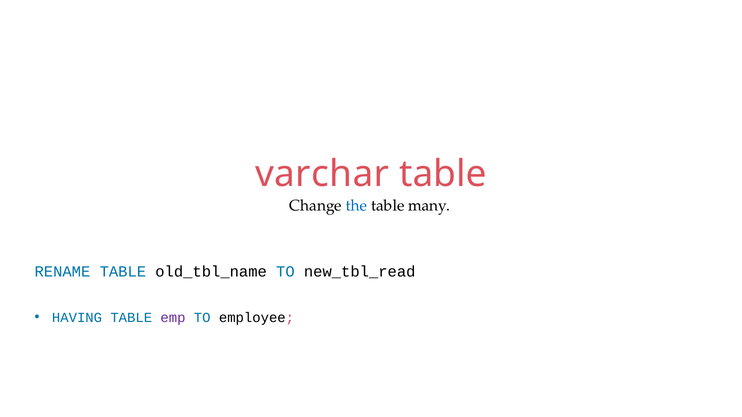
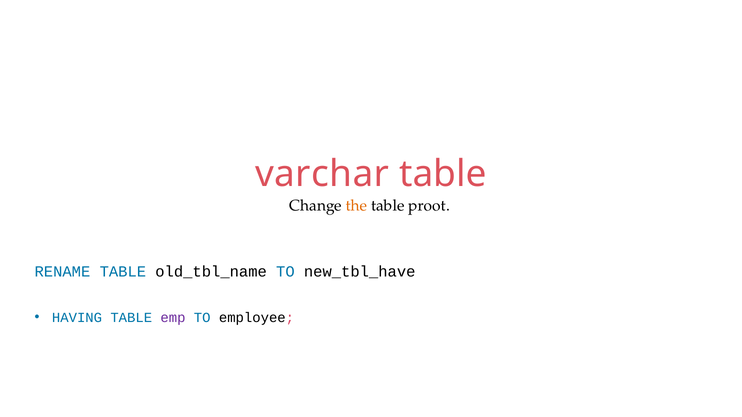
the colour: blue -> orange (356, 206)
many: many -> proot (429, 206)
new_tbl_read: new_tbl_read -> new_tbl_have (360, 272)
